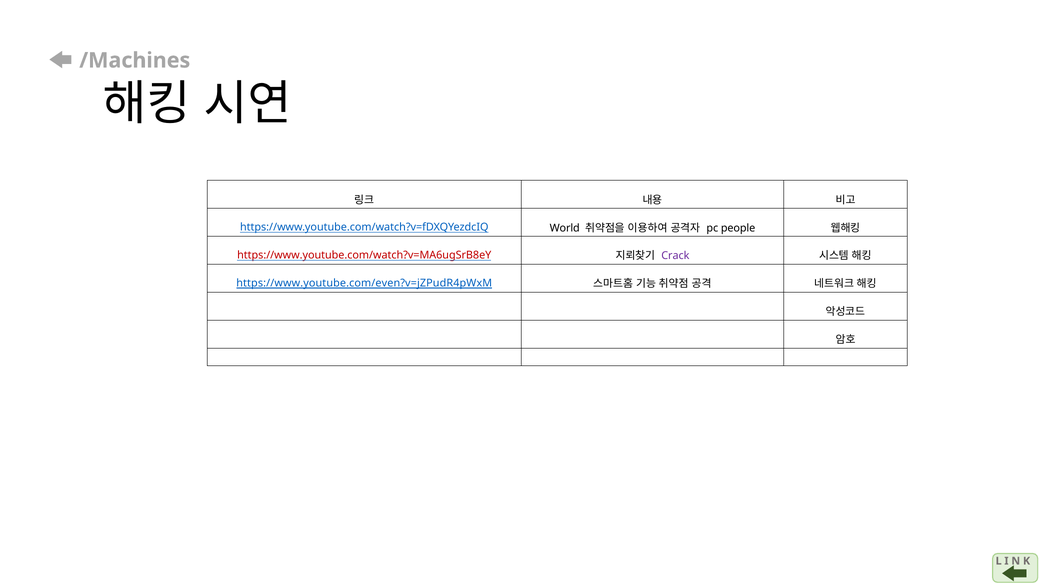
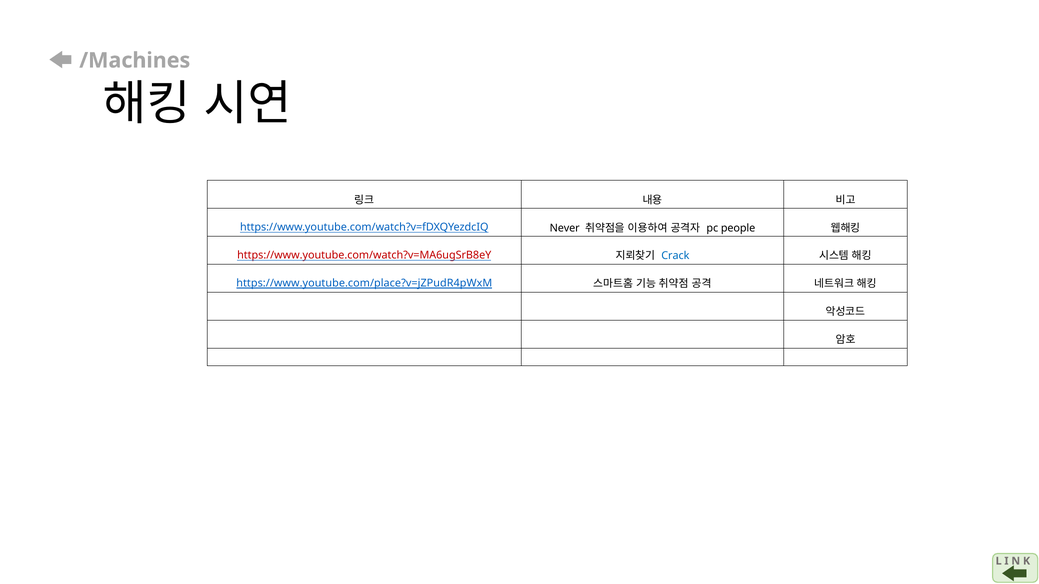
World: World -> Never (565, 228)
Crack colour: purple -> blue (675, 256)
https://www.youtube.com/even?v=jZPudR4pWxM: https://www.youtube.com/even?v=jZPudR4pWxM -> https://www.youtube.com/place?v=jZPudR4pWxM (364, 283)
